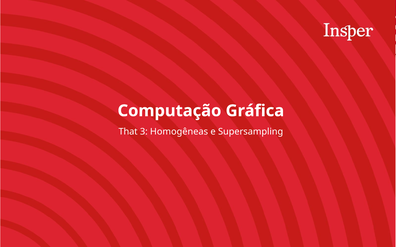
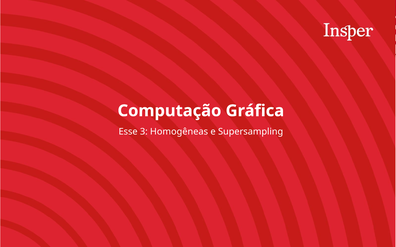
That: That -> Esse (128, 132)
